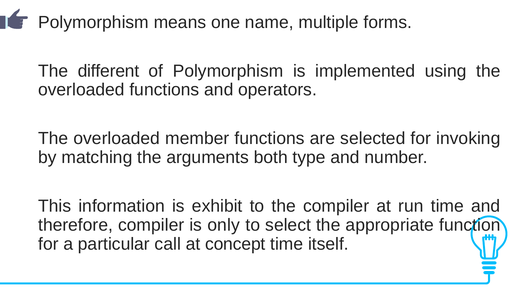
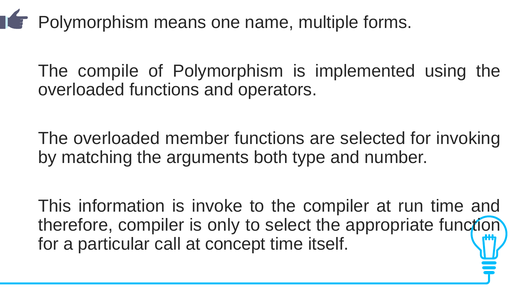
different: different -> compile (108, 71)
exhibit: exhibit -> invoke (217, 206)
